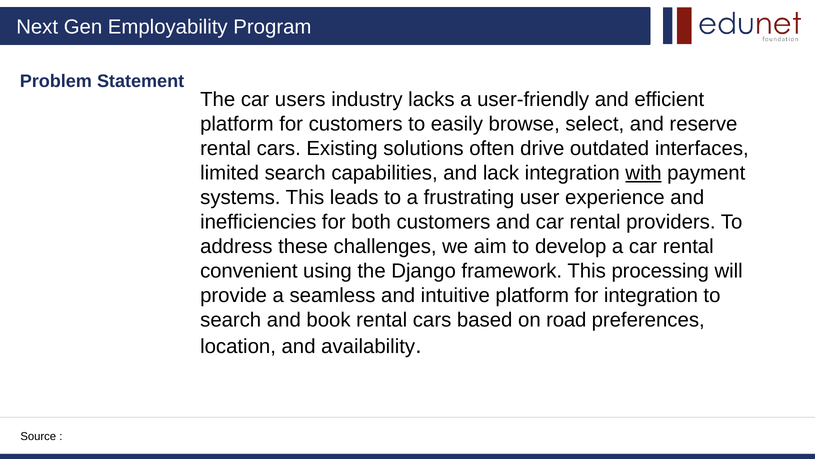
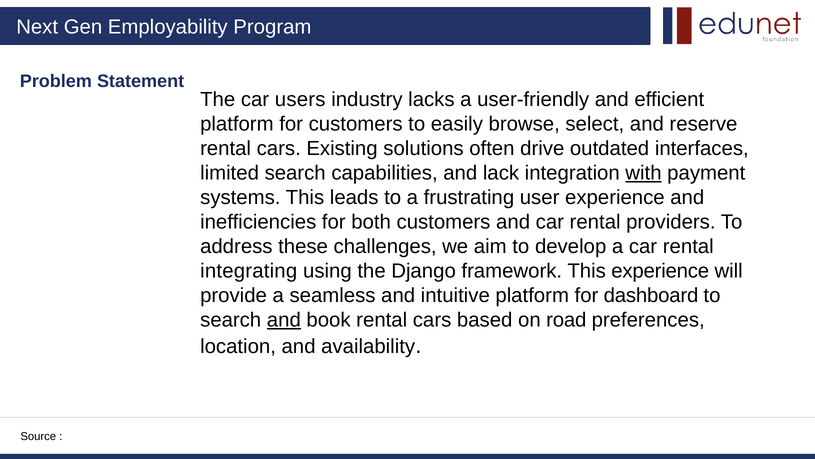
convenient: convenient -> integrating (249, 271)
This processing: processing -> experience (660, 271)
for integration: integration -> dashboard (651, 295)
and underline: none -> present (284, 320)
